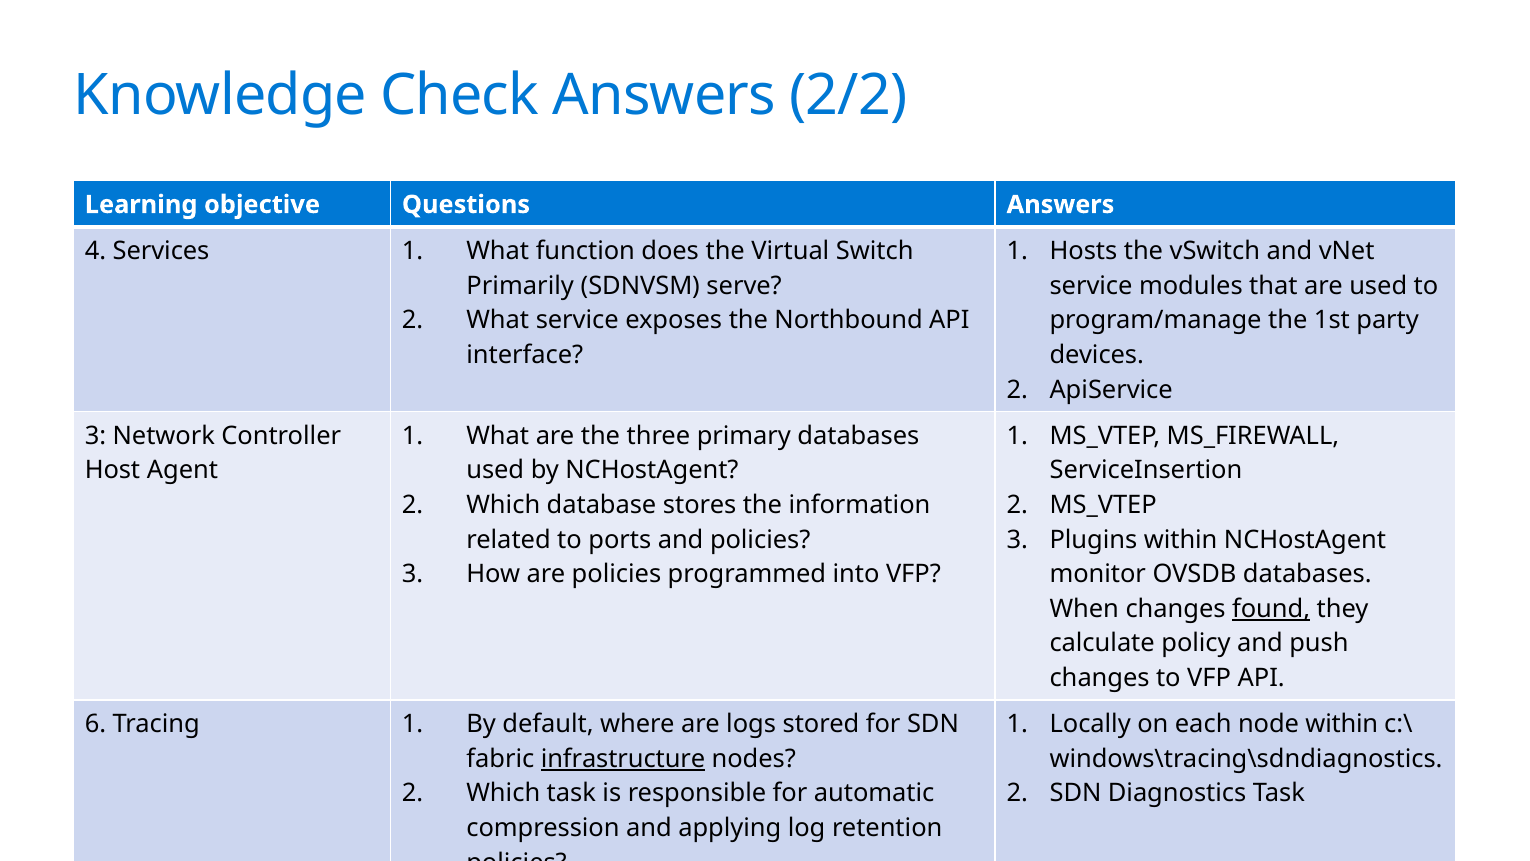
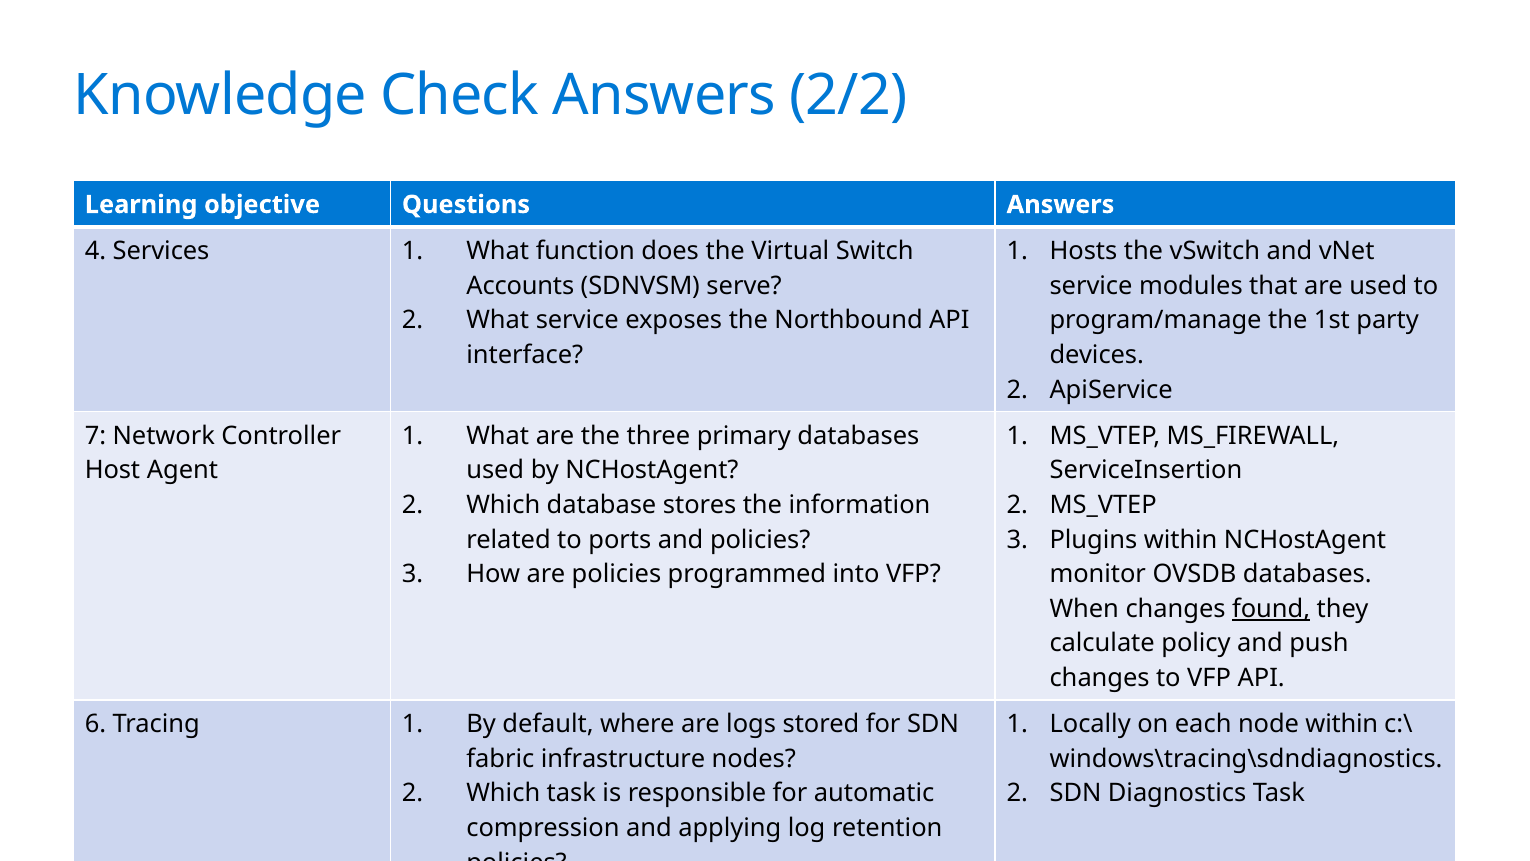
Primarily: Primarily -> Accounts (520, 286)
3: 3 -> 7 (95, 436)
infrastructure underline: present -> none (623, 759)
